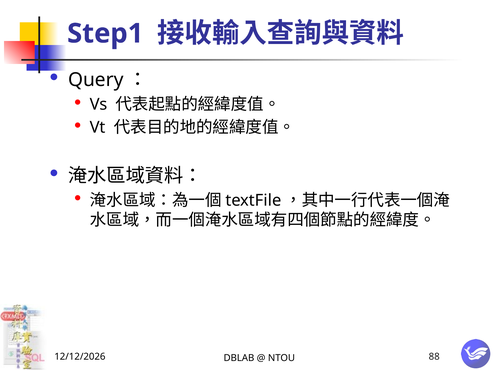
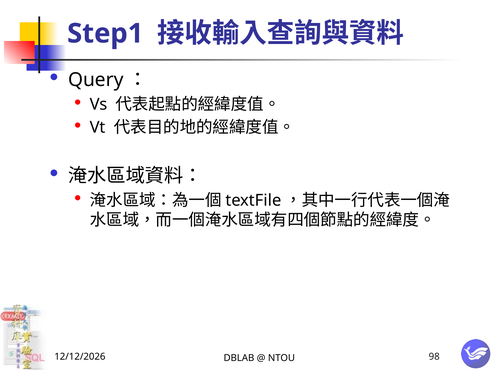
88: 88 -> 98 (434, 357)
